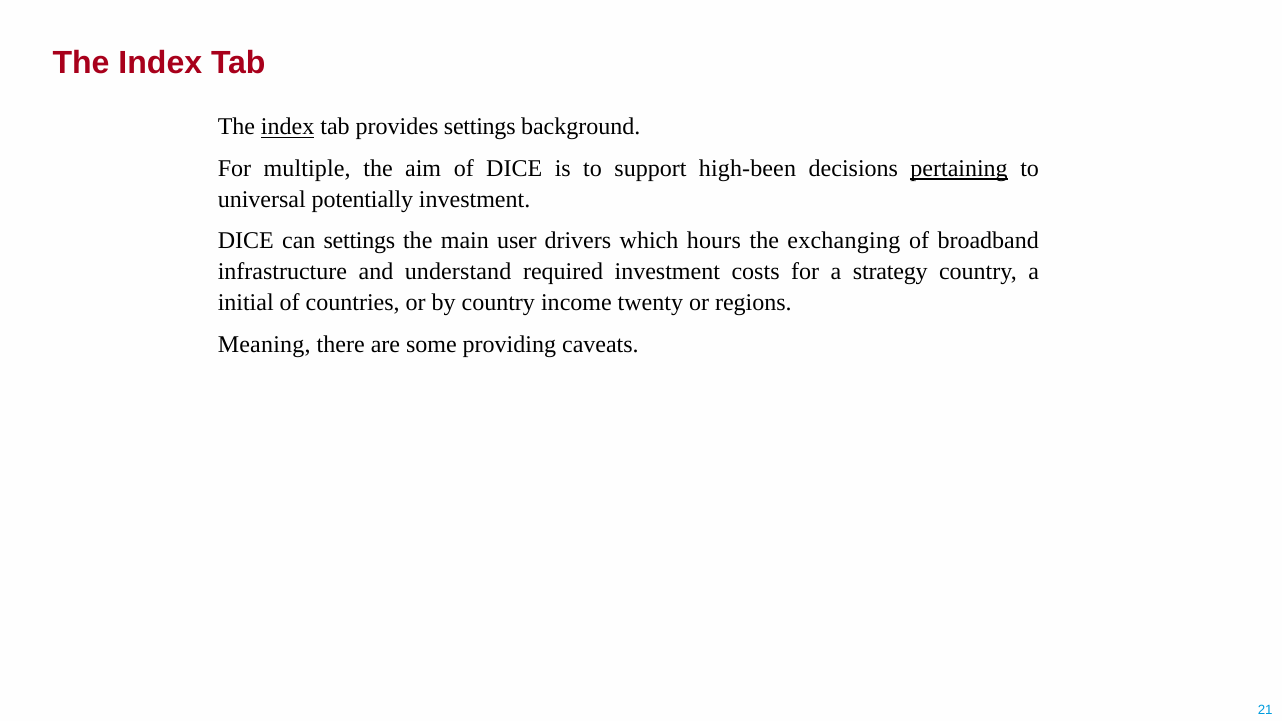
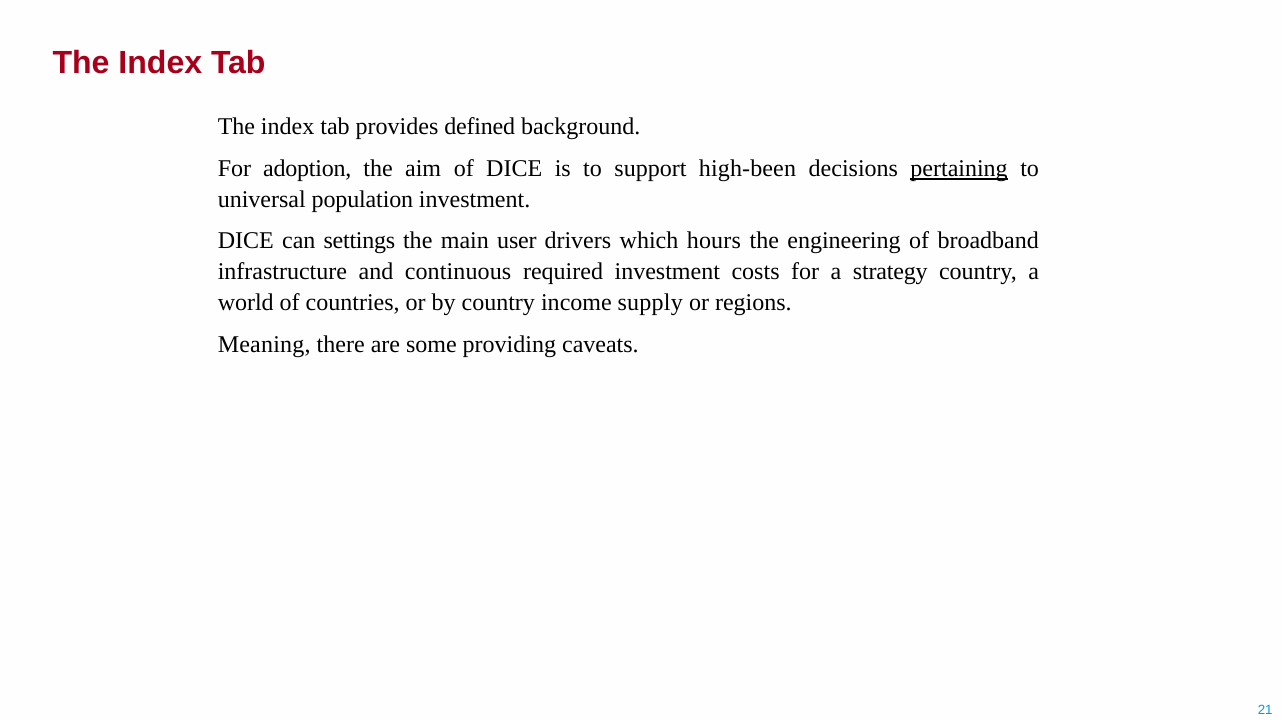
index underline: present -> none (288, 127)
provides settings: settings -> defined (480, 127)
multiple: multiple -> adoption (307, 169)
potentially: potentially -> population (362, 199)
exchanging: exchanging -> engineering (844, 241)
understand: understand -> continuous (458, 272)
initial: initial -> world (246, 303)
twenty: twenty -> supply (650, 303)
